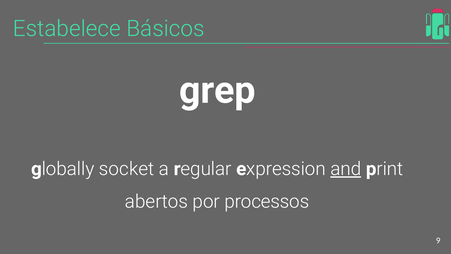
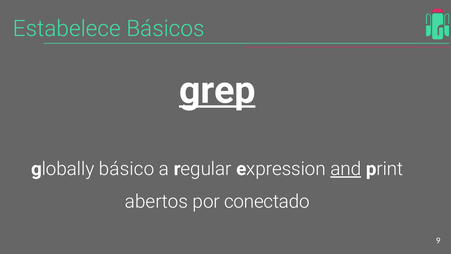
grep underline: none -> present (217, 90)
socket: socket -> básico (127, 169)
processos: processos -> conectado (267, 201)
